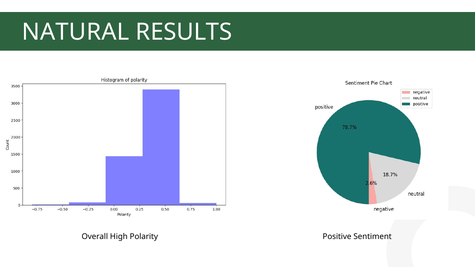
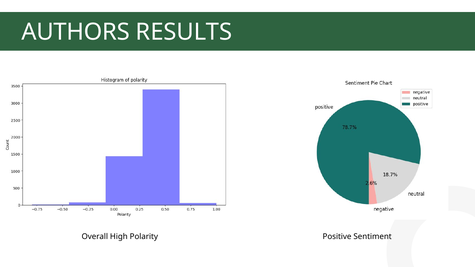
NATURAL: NATURAL -> AUTHORS (76, 32)
